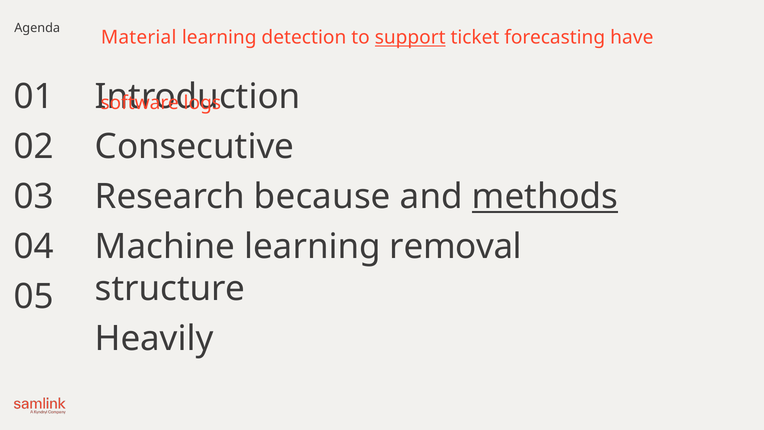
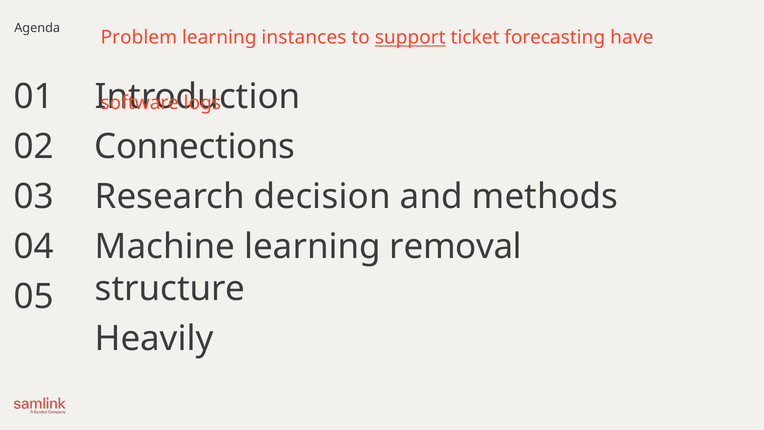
Material: Material -> Problem (139, 38)
detection: detection -> instances (304, 38)
Consecutive: Consecutive -> Connections (195, 147)
because: because -> decision (322, 197)
methods underline: present -> none (545, 197)
